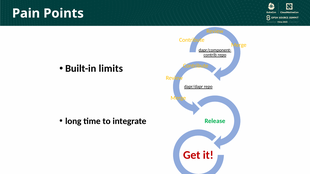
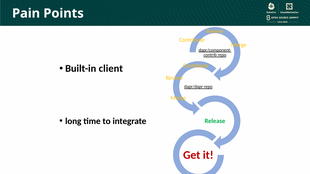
limits: limits -> client (111, 69)
